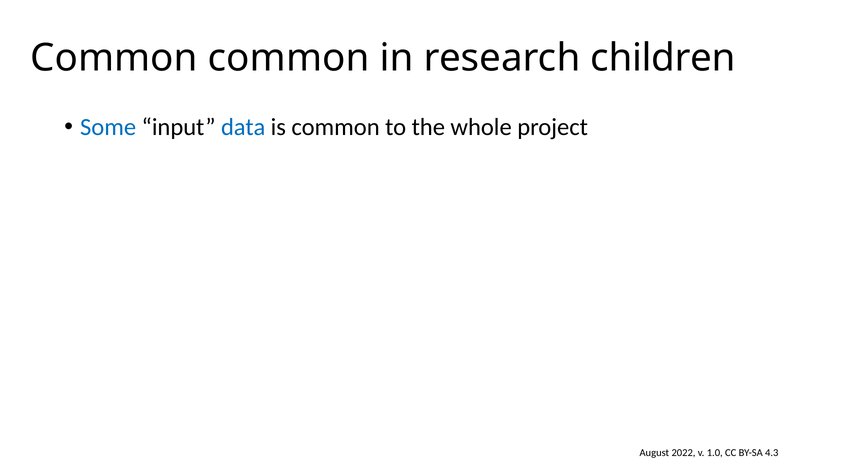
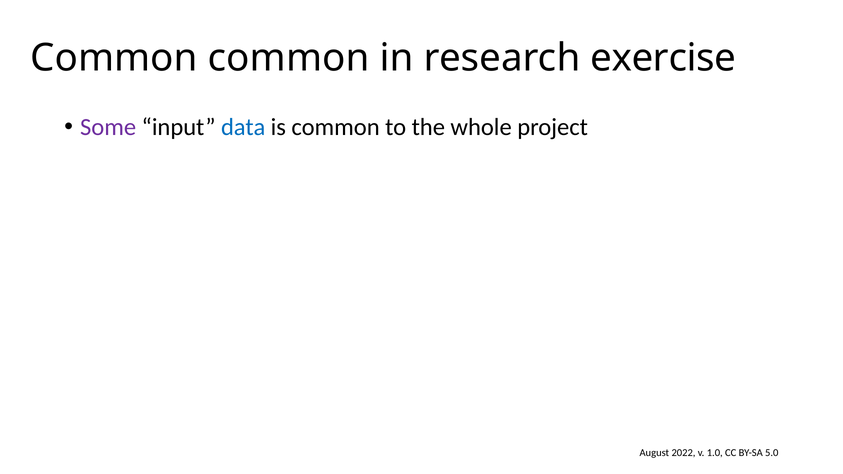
children: children -> exercise (663, 58)
Some colour: blue -> purple (108, 127)
4.3: 4.3 -> 5.0 (772, 453)
